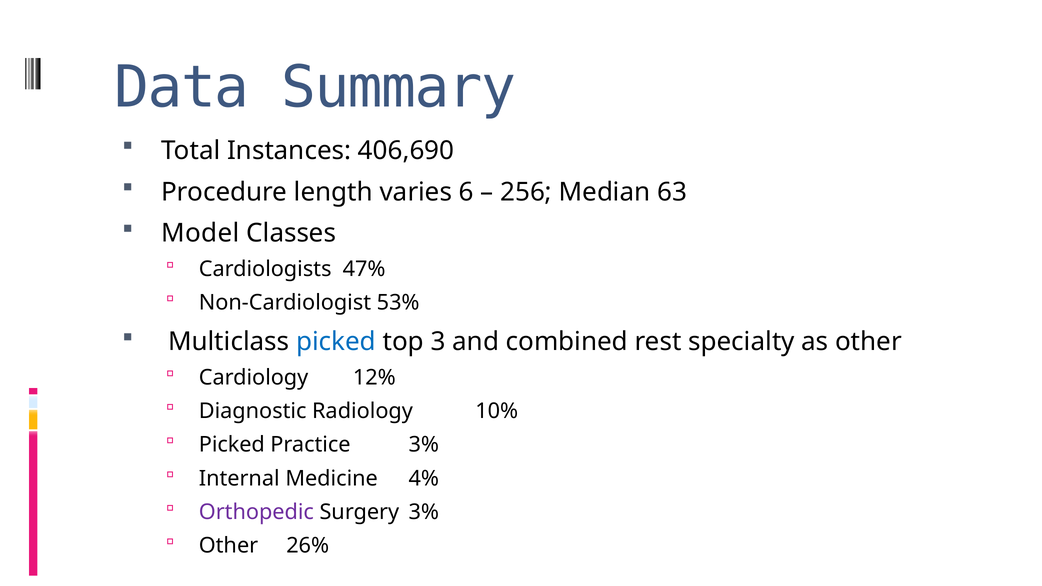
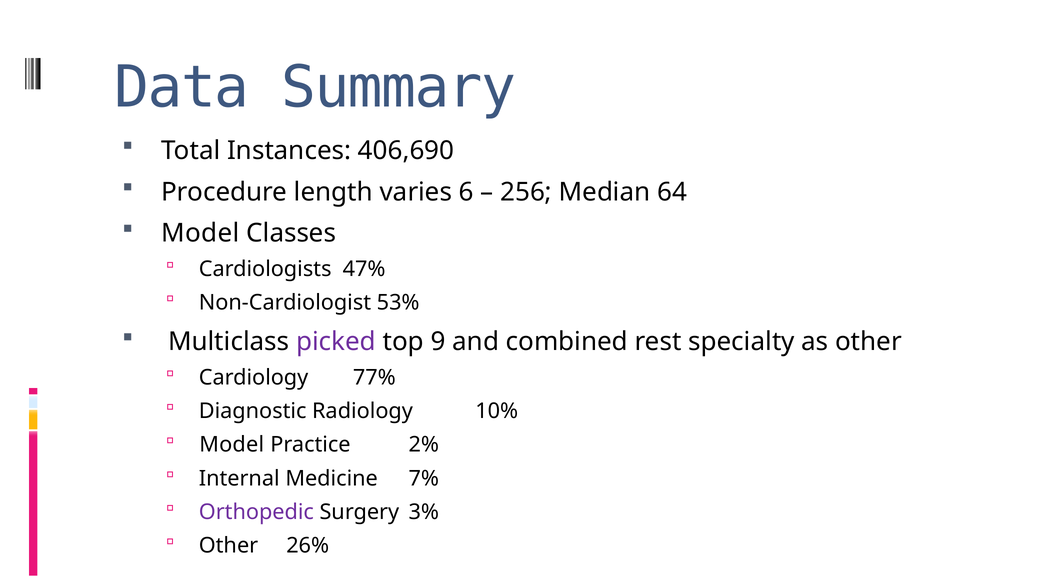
63: 63 -> 64 (672, 192)
picked colour: blue -> purple (336, 342)
3: 3 -> 9 (438, 342)
12%: 12% -> 77% (374, 378)
Picked: Picked -> Model (232, 445)
Practice 3%: 3% -> 2% (424, 445)
4%: 4% -> 7% (424, 478)
